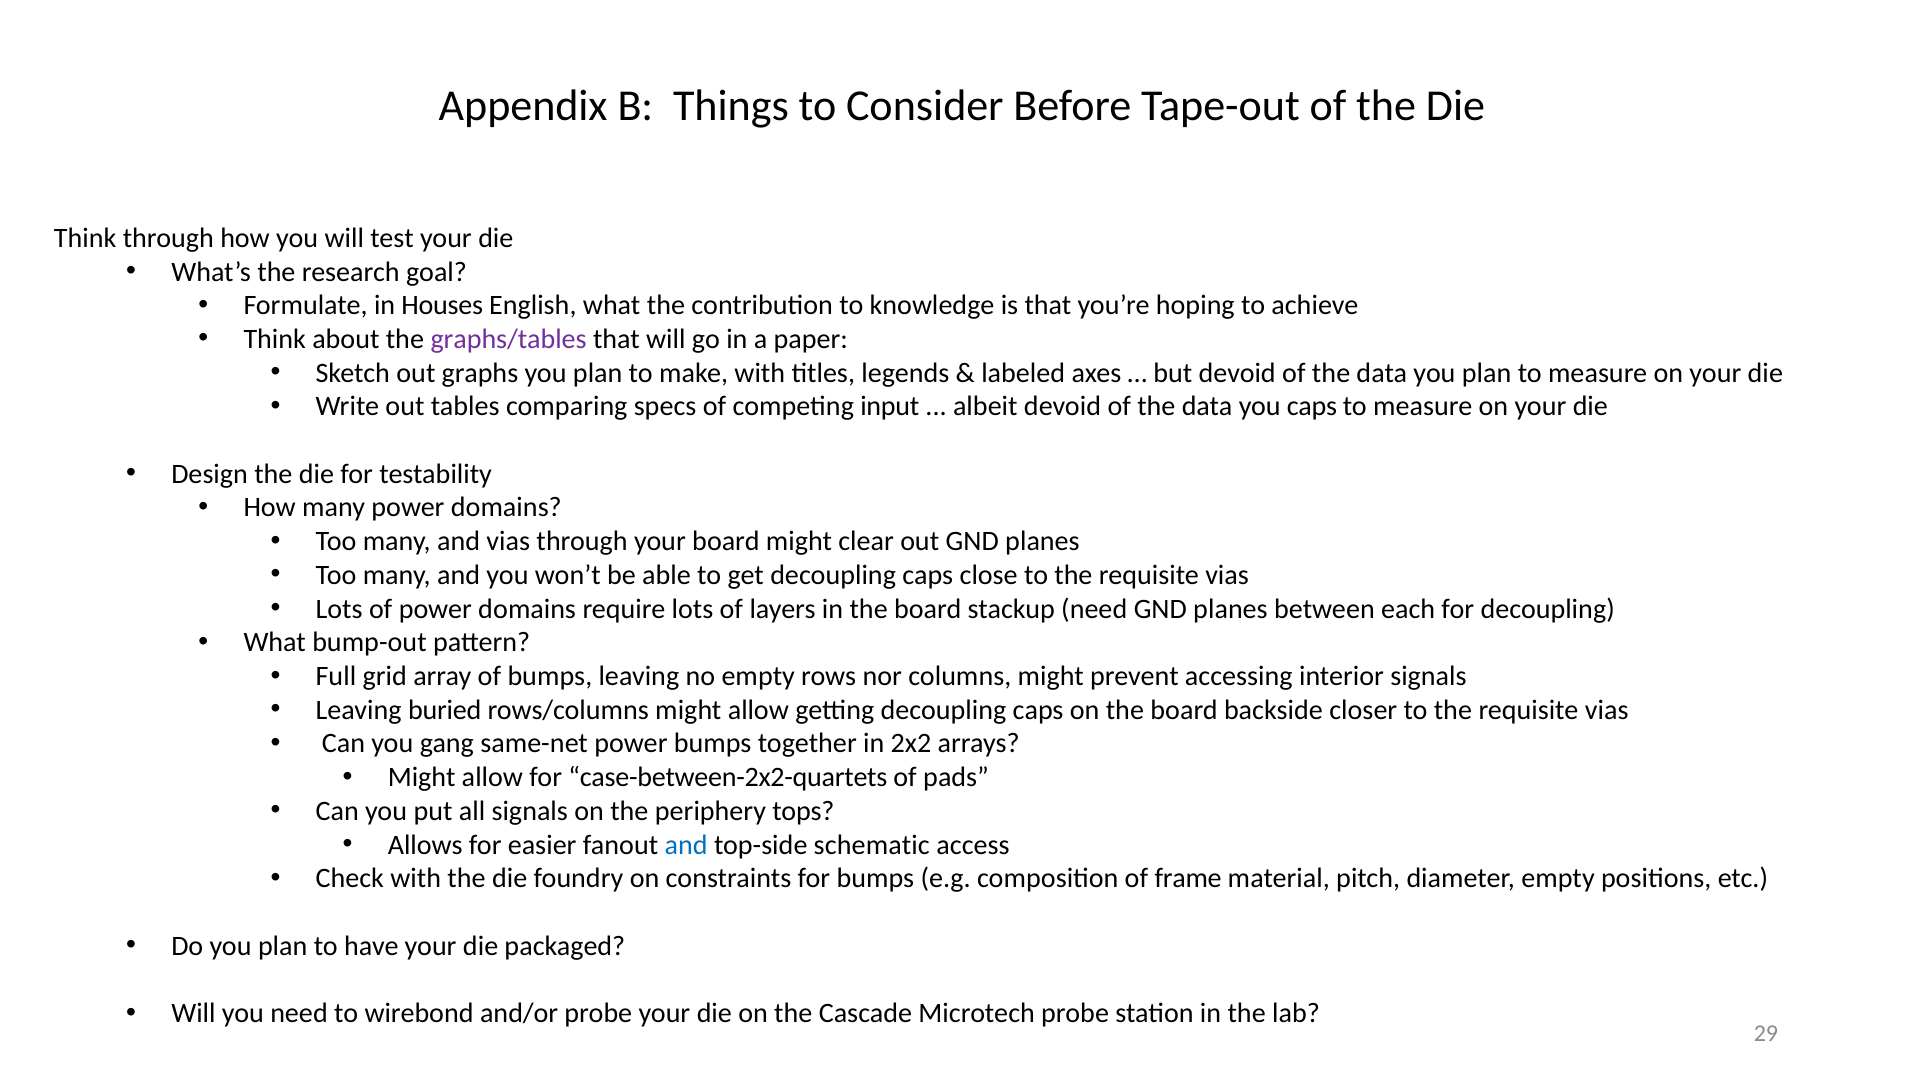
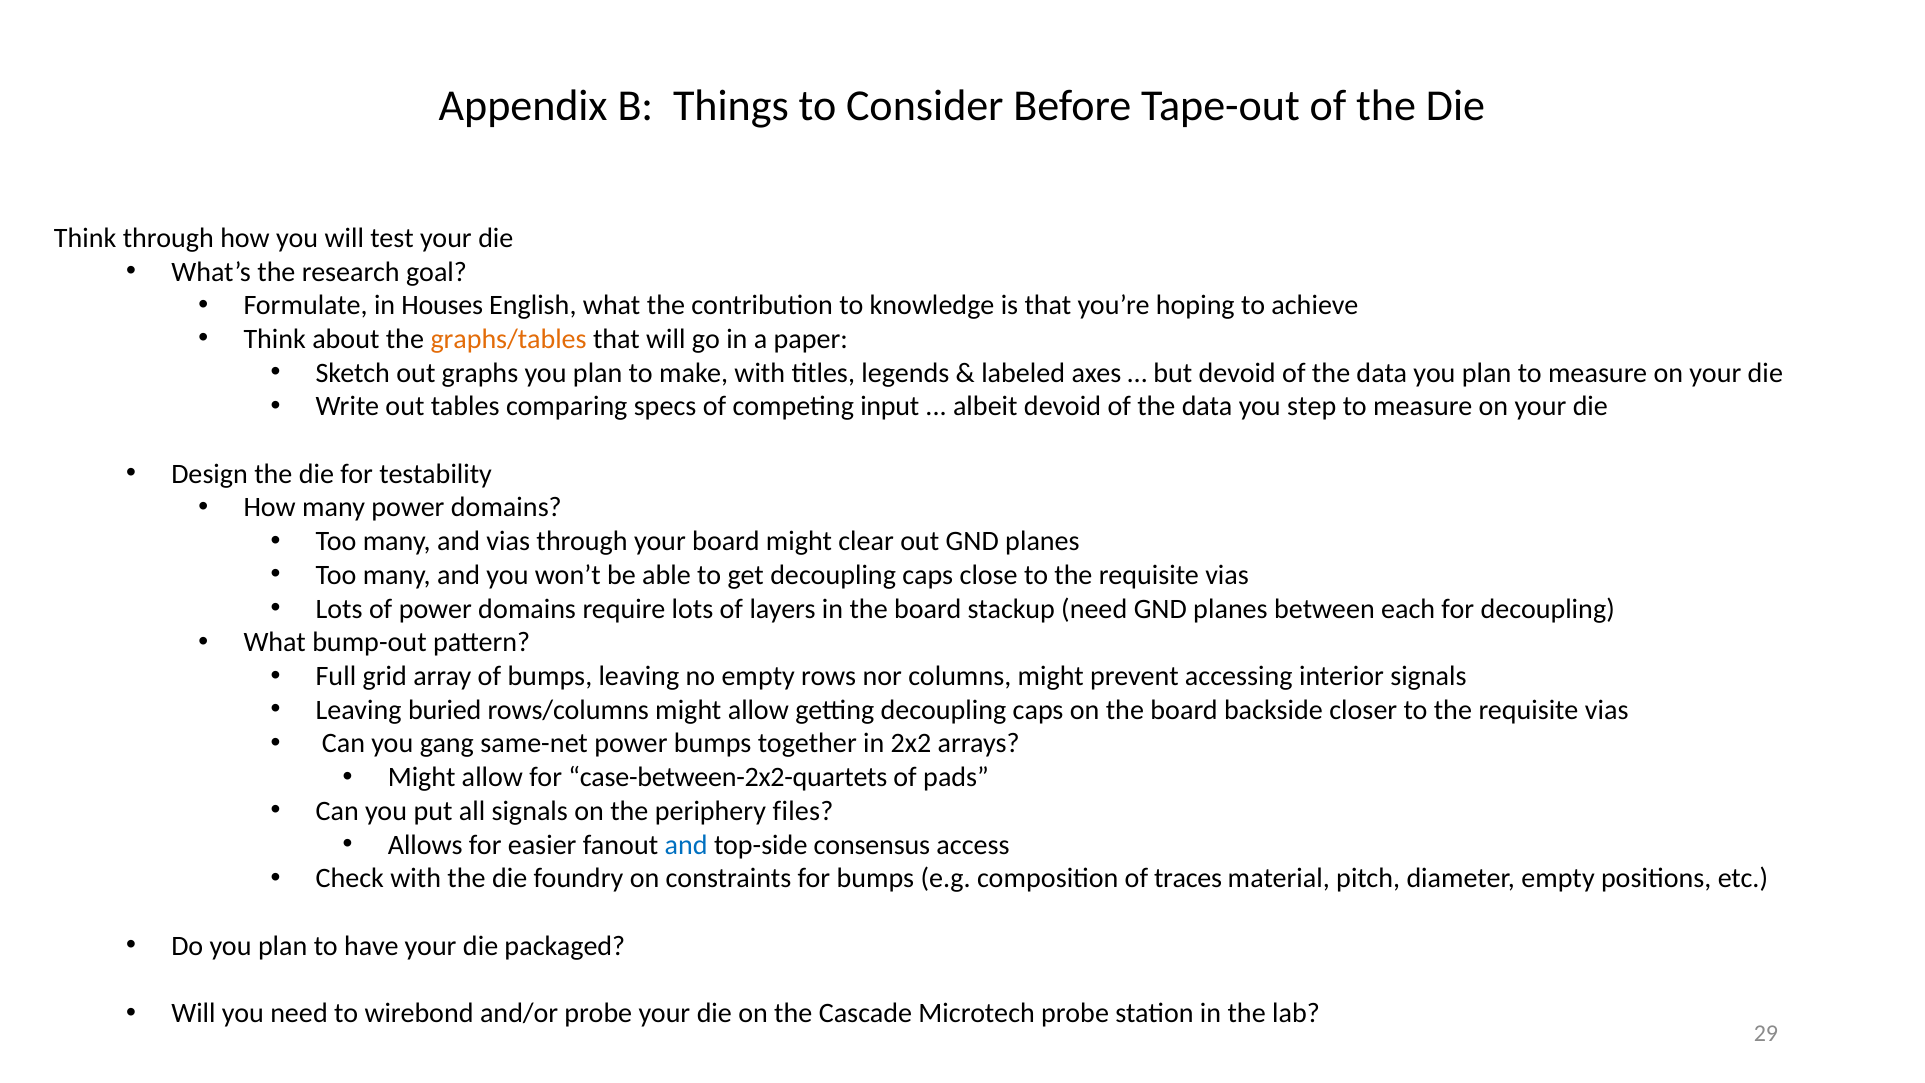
graphs/tables colour: purple -> orange (509, 339)
you caps: caps -> step (1312, 407)
tops: tops -> files (803, 811)
schematic: schematic -> consensus (872, 845)
frame: frame -> traces (1188, 878)
